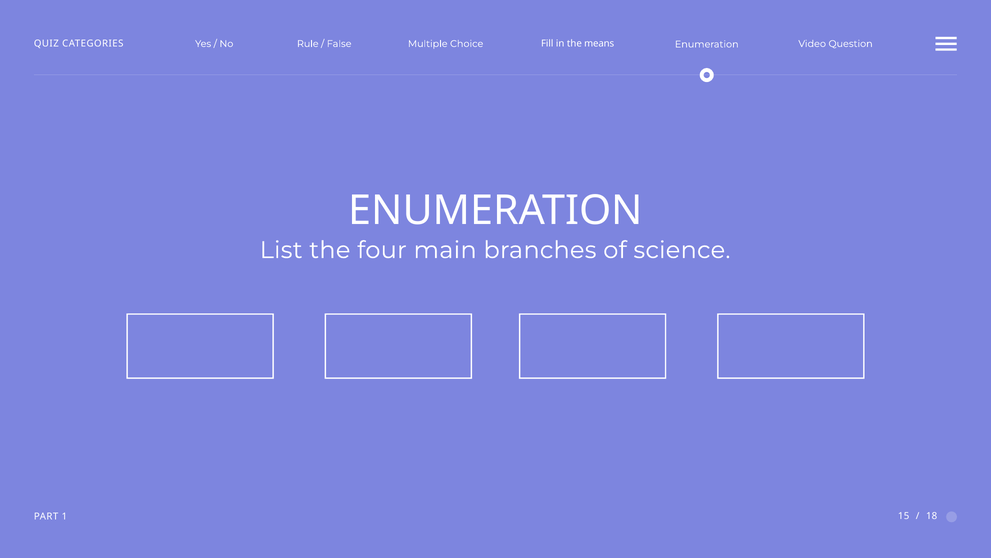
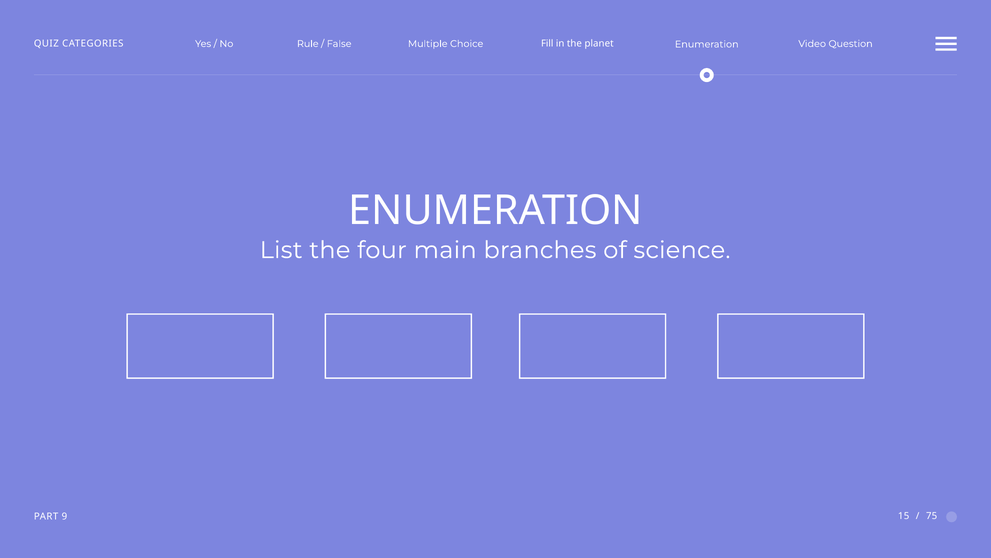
means: means -> planet (599, 44)
18: 18 -> 75 (932, 516)
1: 1 -> 9 (64, 516)
